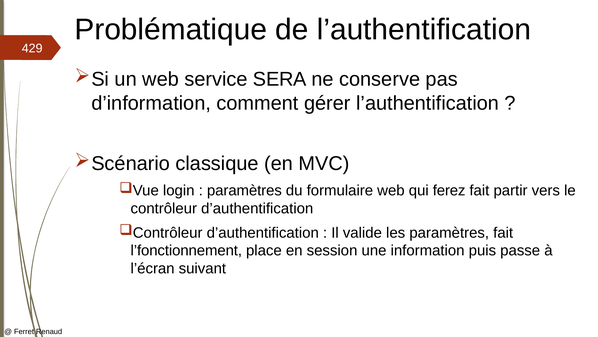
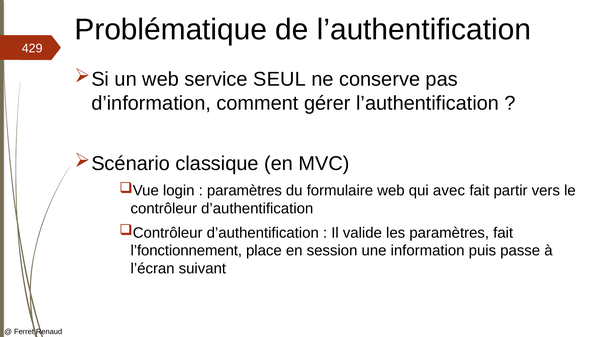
SERA: SERA -> SEUL (280, 79)
ferez: ferez -> avec (449, 190)
